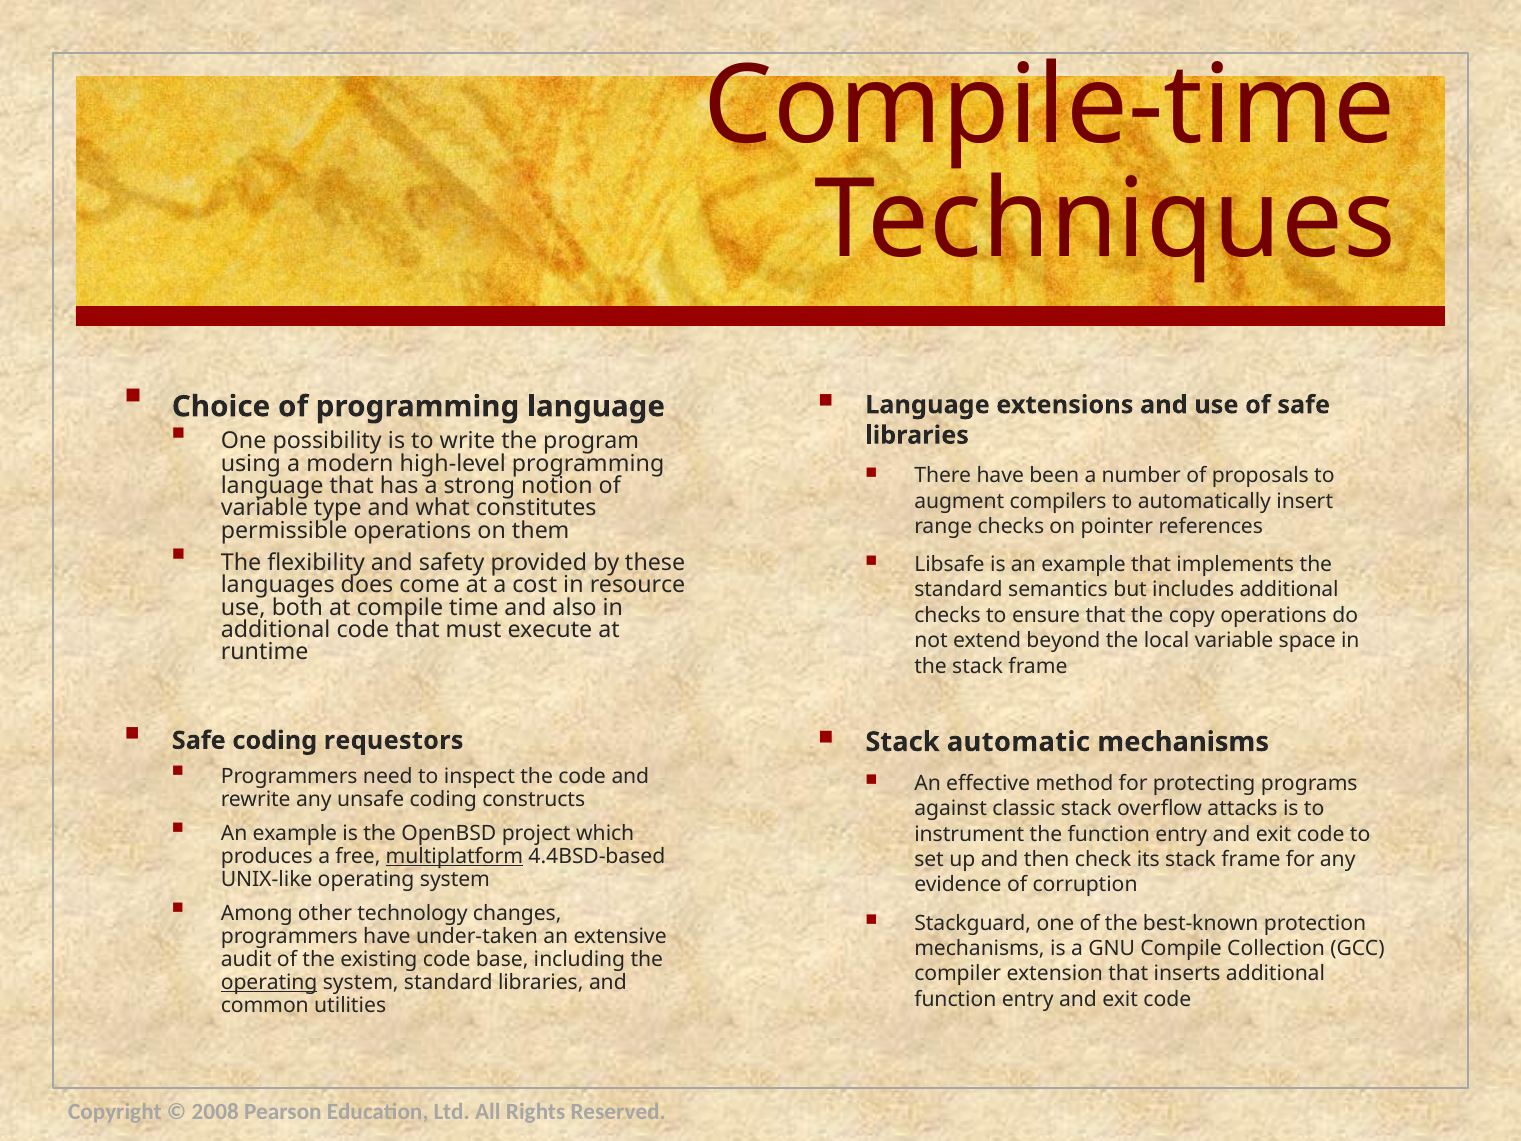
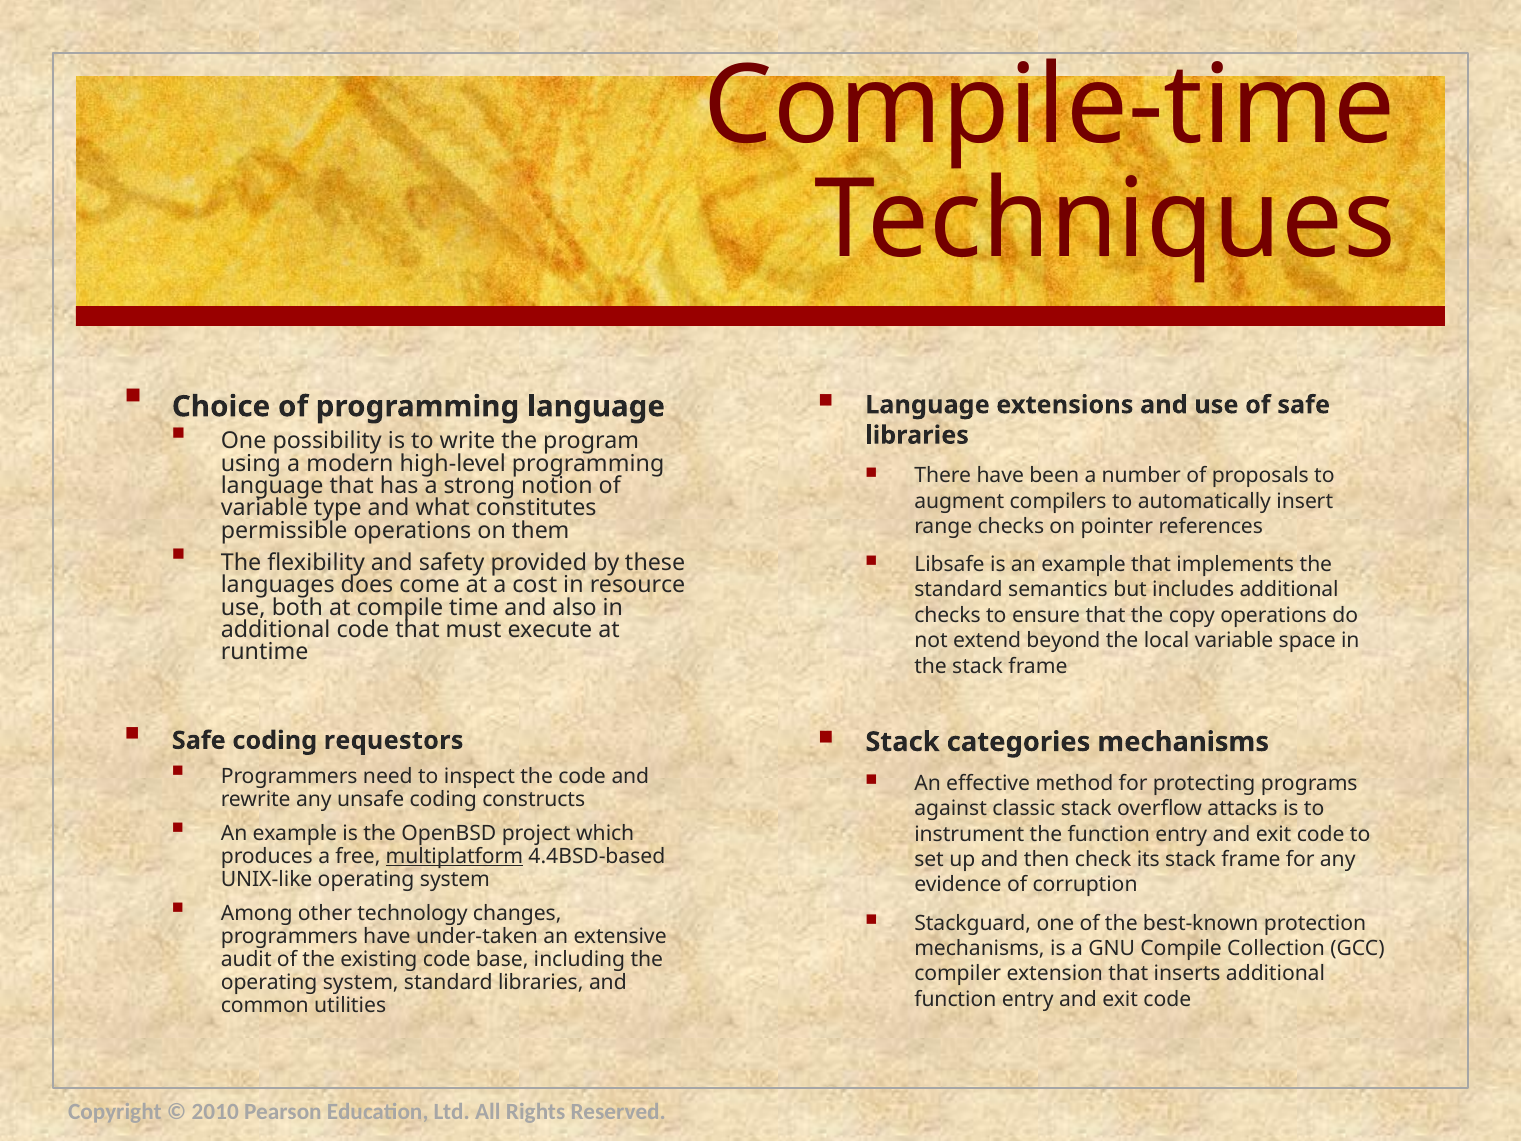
automatic: automatic -> categories (1019, 742)
operating underline: present -> none (269, 982)
2008: 2008 -> 2010 (215, 1112)
